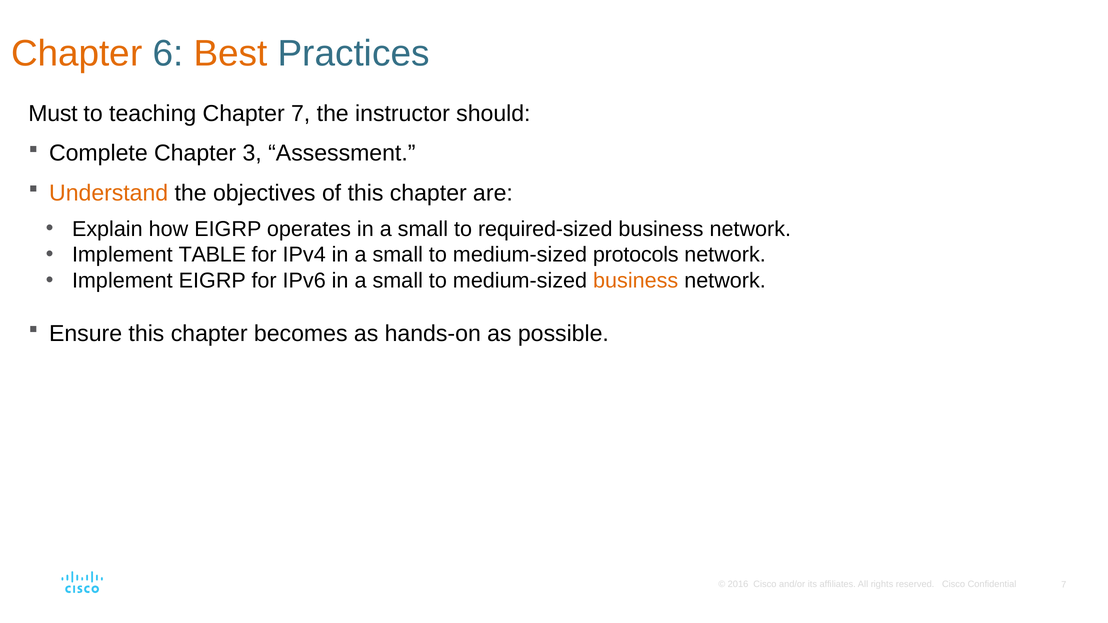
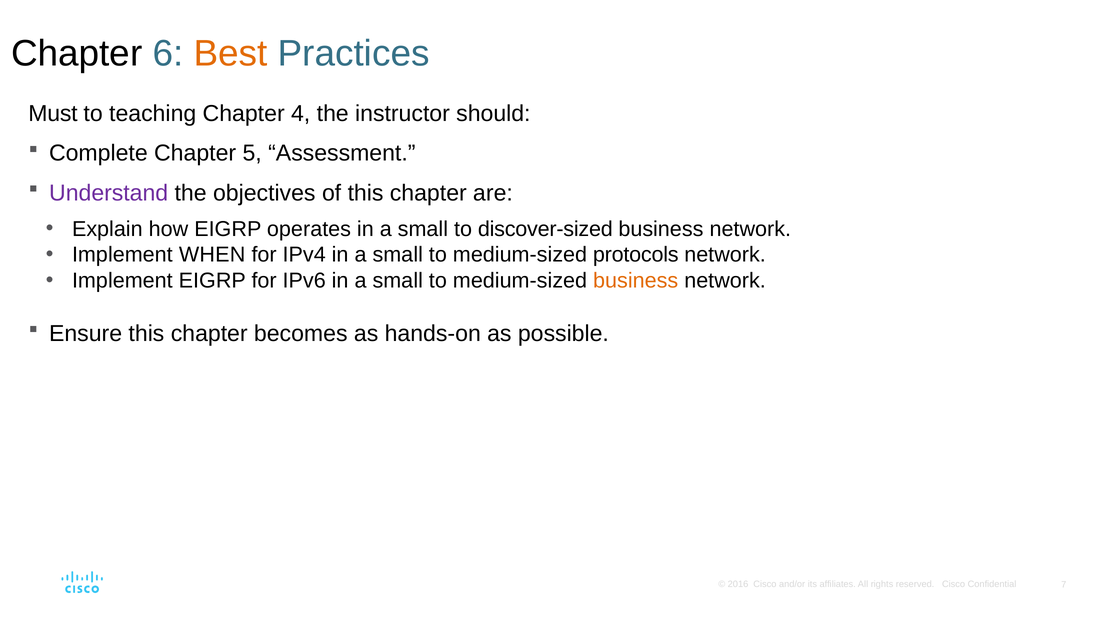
Chapter colour: orange -> black (77, 53)
Chapter 7: 7 -> 4 (301, 114)
3: 3 -> 5 (252, 153)
Understand colour: orange -> purple (109, 193)
required-sized: required-sized -> discover-sized (545, 229)
TABLE: TABLE -> WHEN (212, 255)
